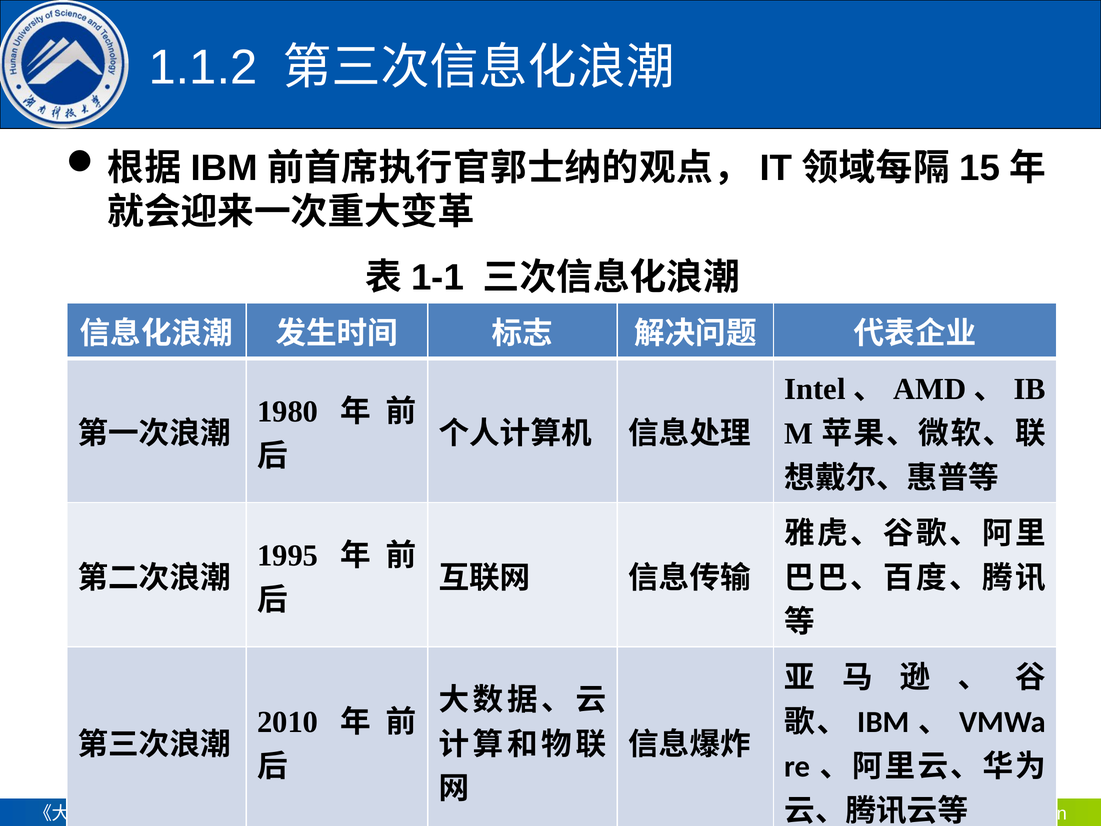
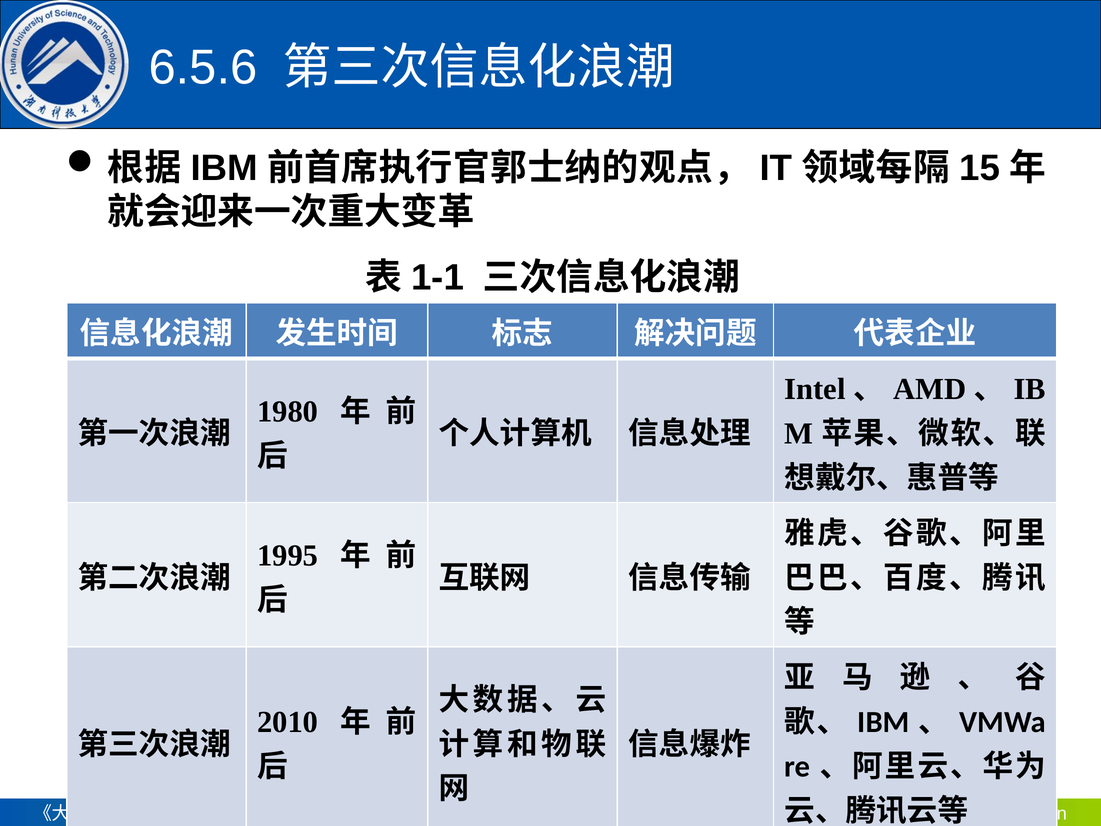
1.1.2: 1.1.2 -> 6.5.6 (203, 68)
